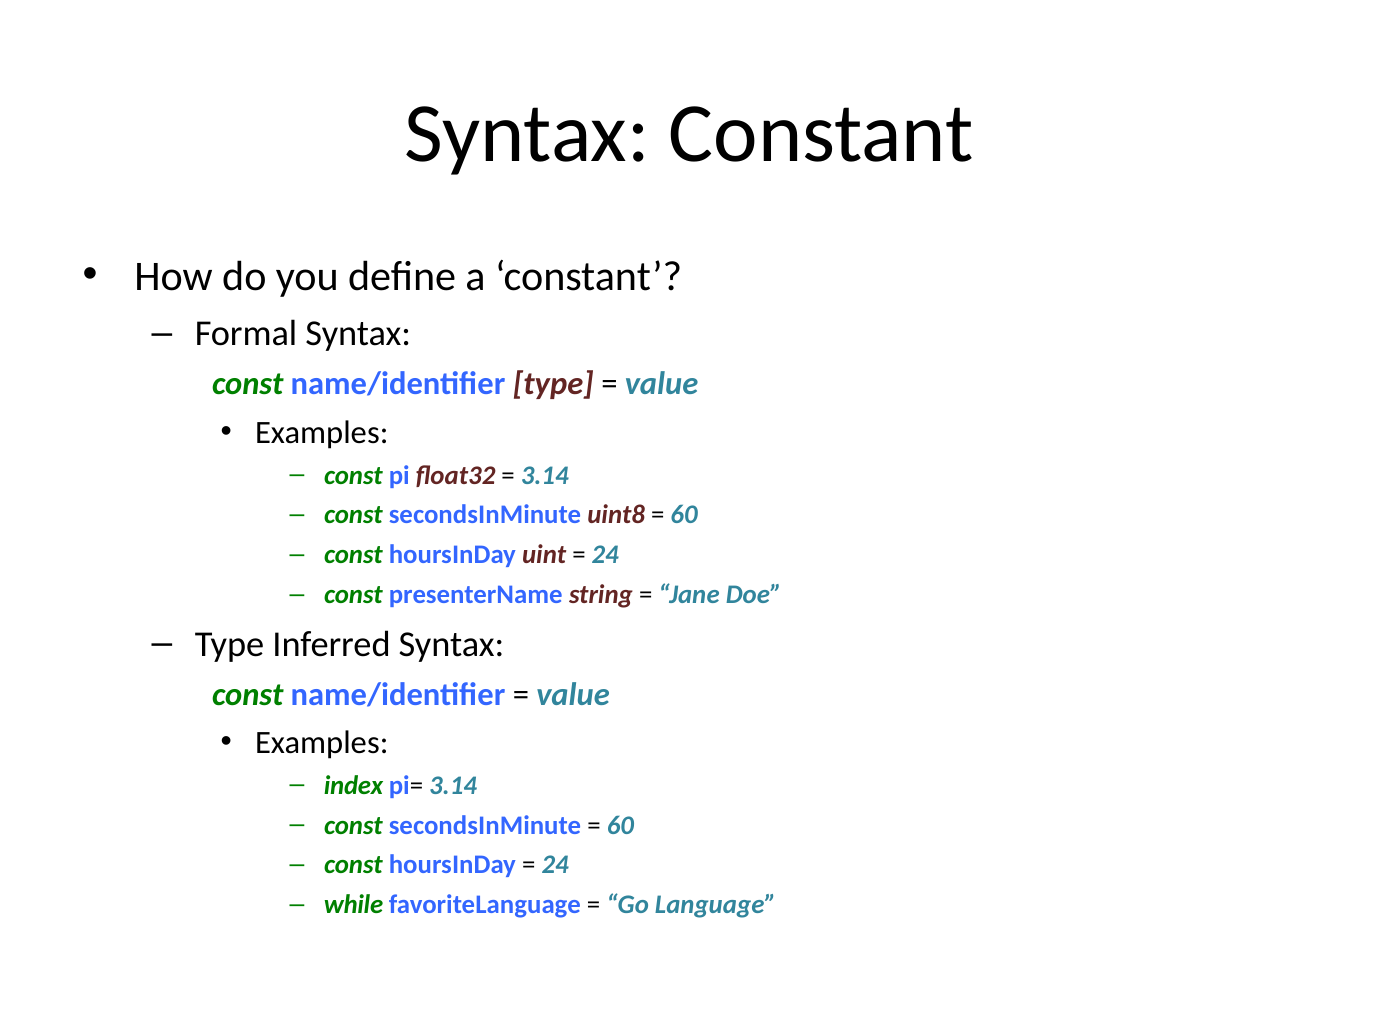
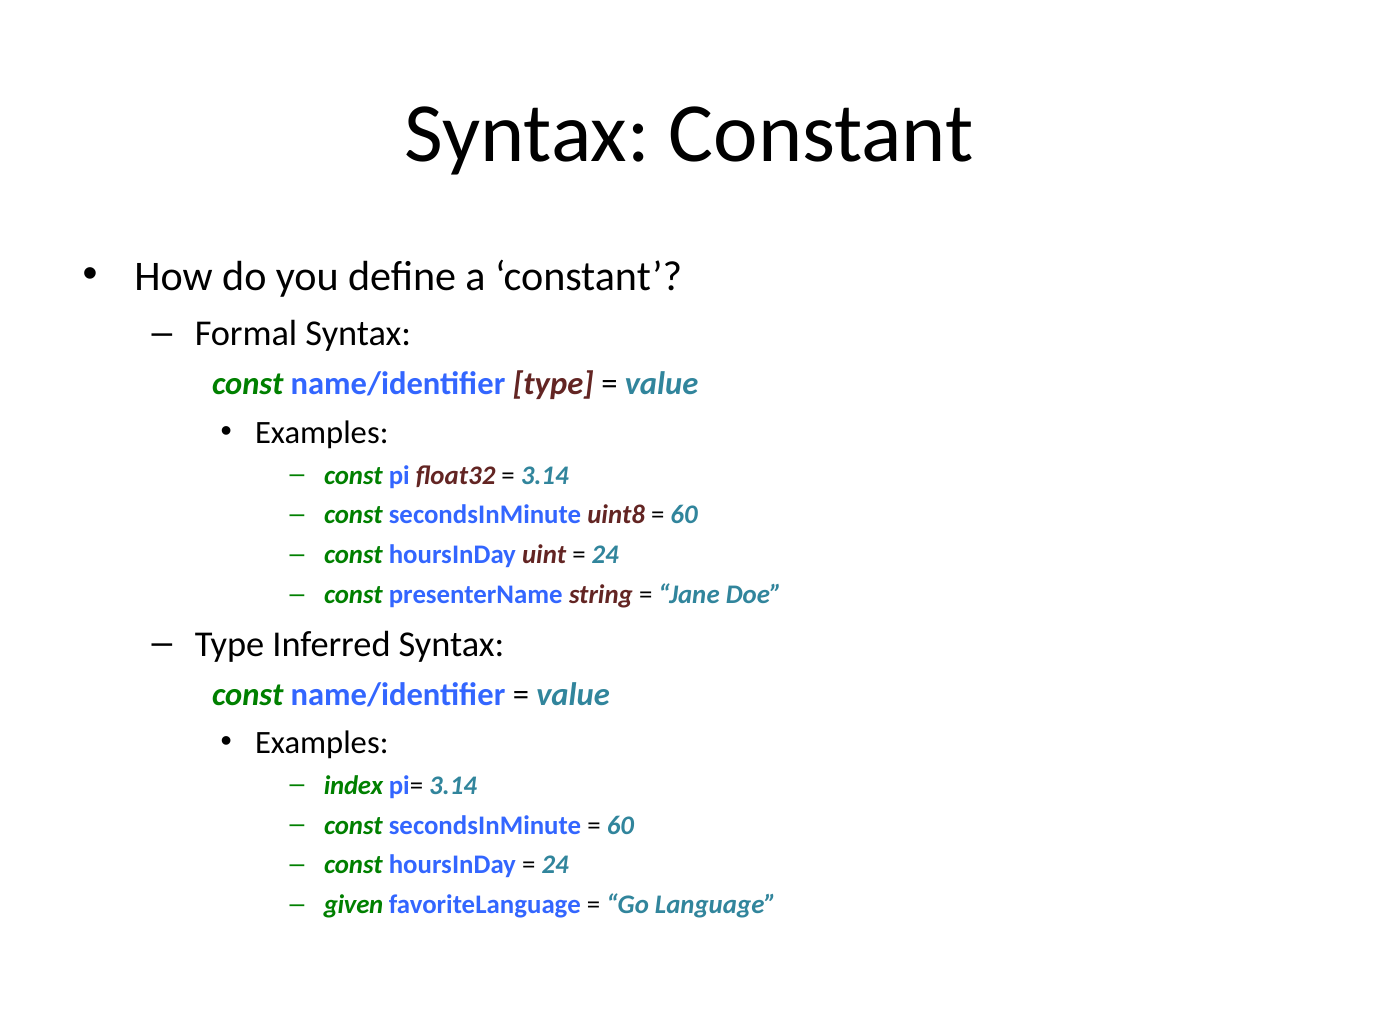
while: while -> given (354, 905)
